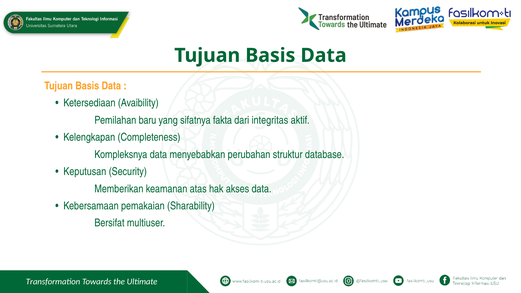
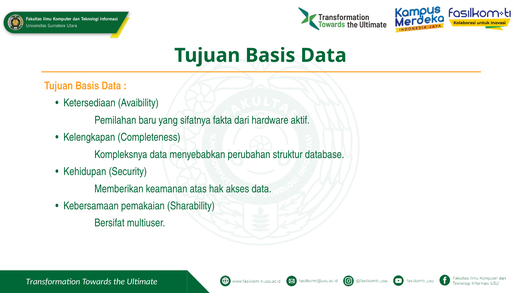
integritas: integritas -> hardware (270, 120)
Keputusan: Keputusan -> Kehidupan (85, 172)
